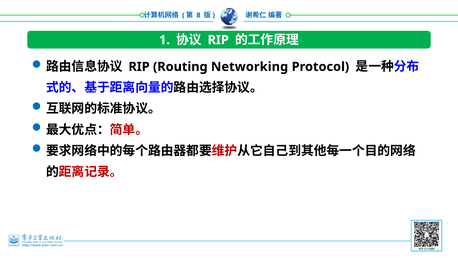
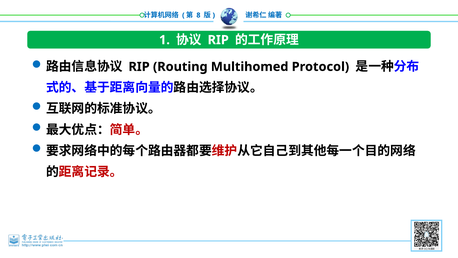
Networking: Networking -> Multihomed (250, 67)
